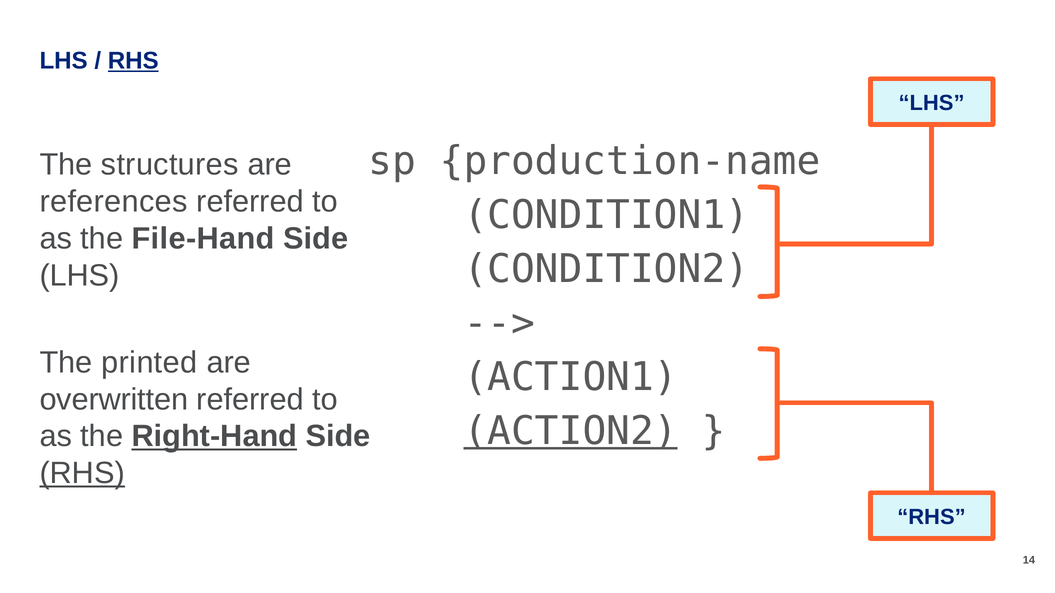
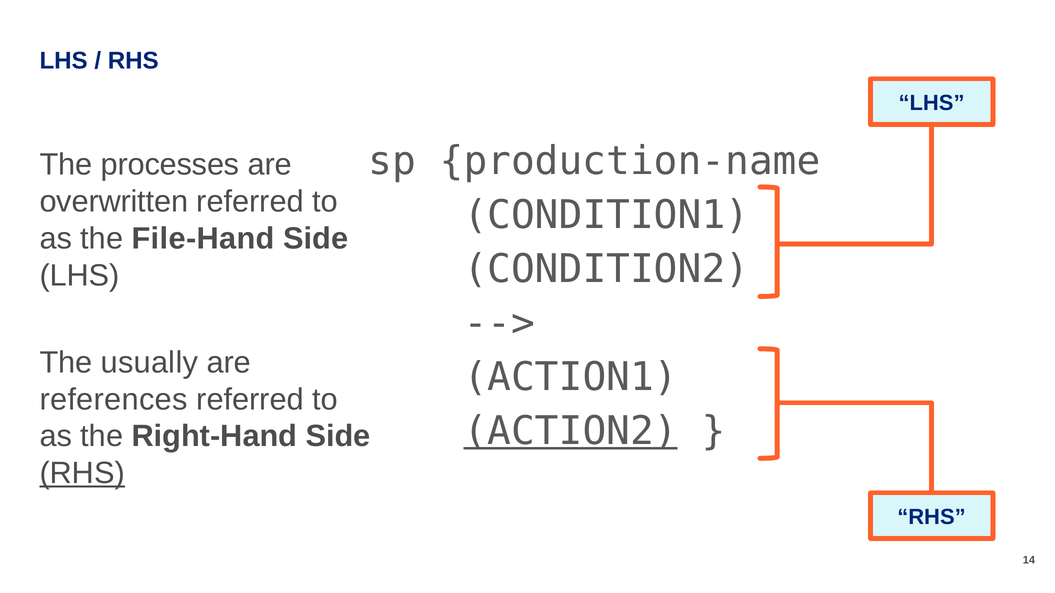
RHS underline: present -> none (133, 61)
structures: structures -> processes (170, 165)
references: references -> overwritten (114, 202)
printed: printed -> usually (149, 363)
overwritten: overwritten -> references (114, 400)
Right-Hand underline: present -> none (214, 437)
